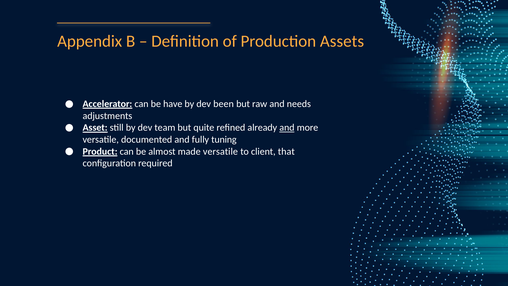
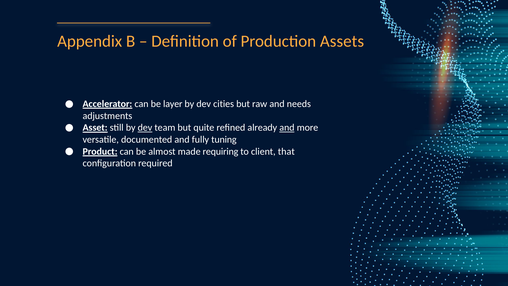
have: have -> layer (173, 104)
been: been -> cities (224, 104)
dev underline: none -> present (145, 128)
made versatile: versatile -> requiring (221, 151)
